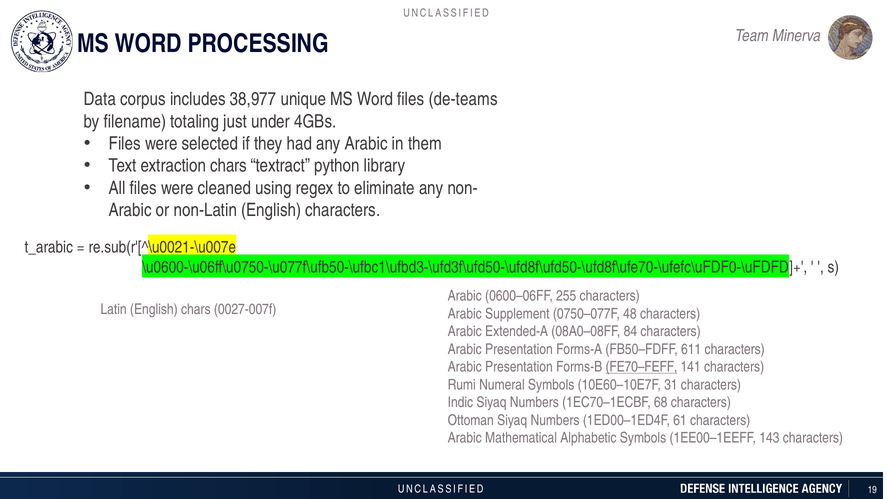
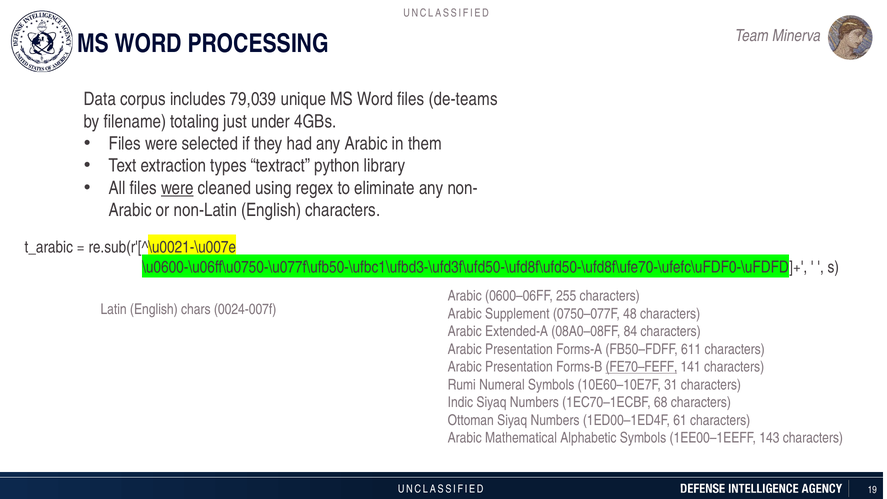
38,977: 38,977 -> 79,039 (253, 99)
extraction chars: chars -> types (229, 166)
were underline: none -> present (177, 188)
0027-007f: 0027-007f -> 0024-007f (245, 310)
